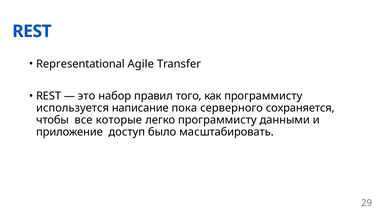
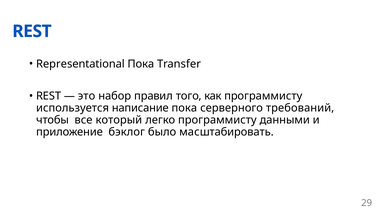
Representational Agile: Agile -> Пока (141, 64)
сохраняется: сохраняется -> требований (300, 108)
которые: которые -> который (119, 120)
доступ: доступ -> бэклог (127, 132)
